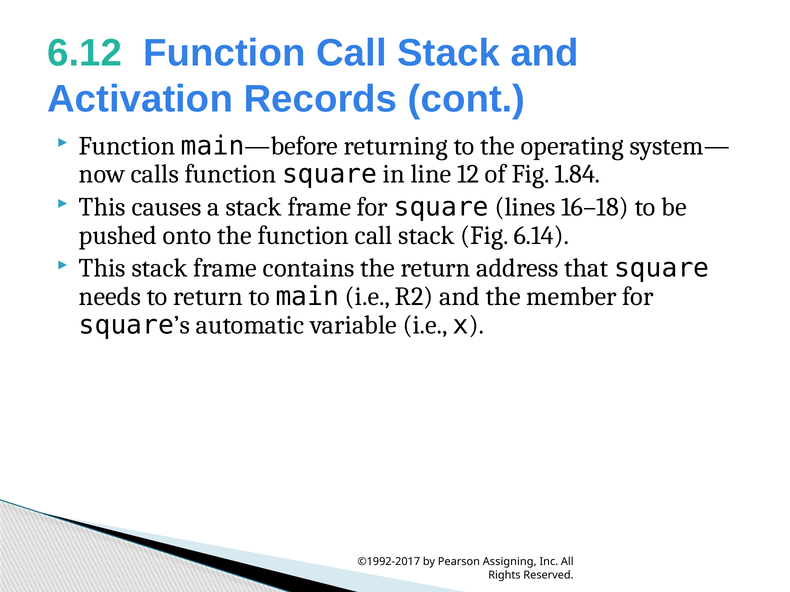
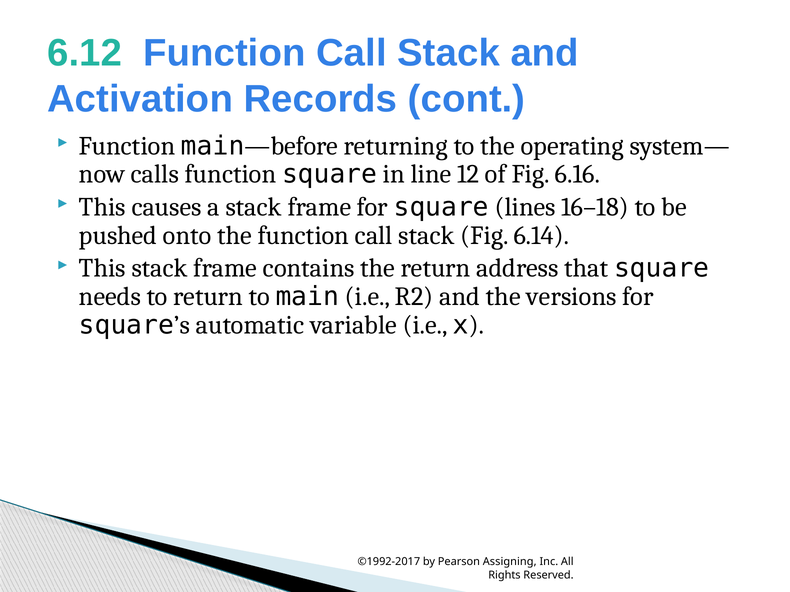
1.84: 1.84 -> 6.16 (577, 174)
member: member -> versions (572, 297)
